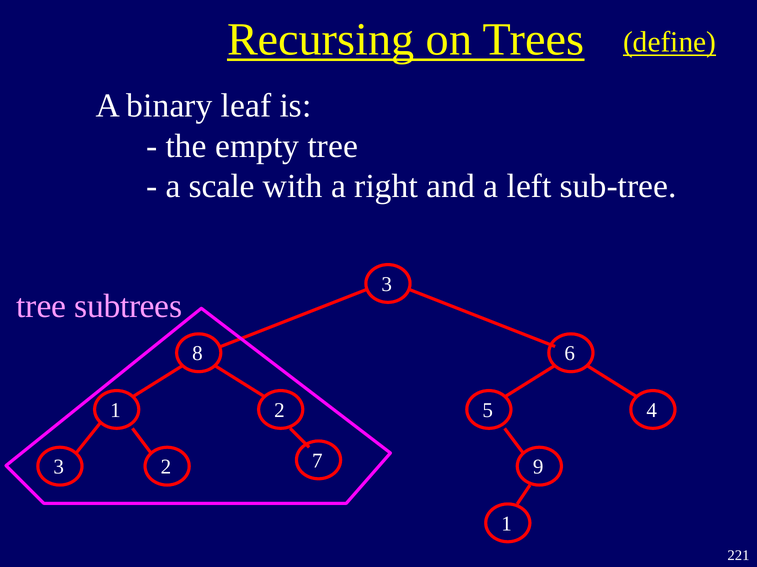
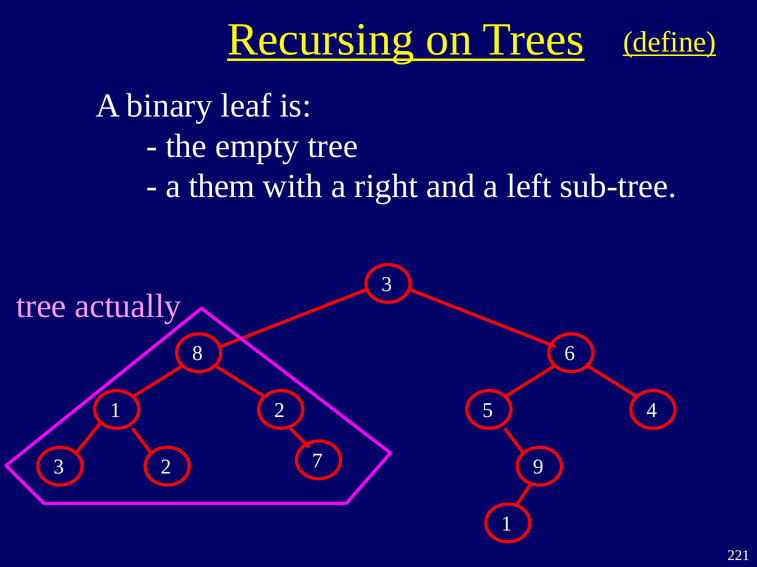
scale: scale -> them (222, 187)
subtrees: subtrees -> actually (128, 306)
